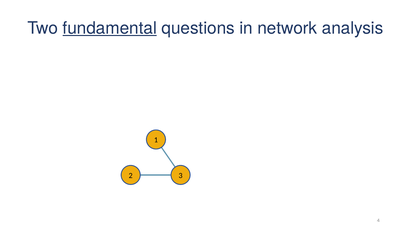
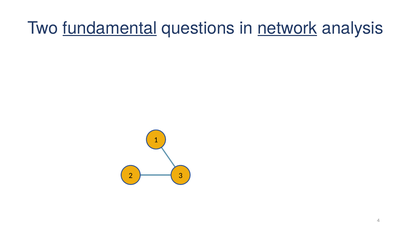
network underline: none -> present (287, 28)
